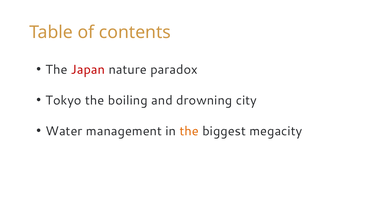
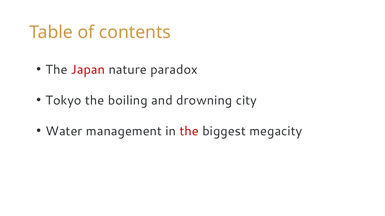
the colour: orange -> red (189, 131)
